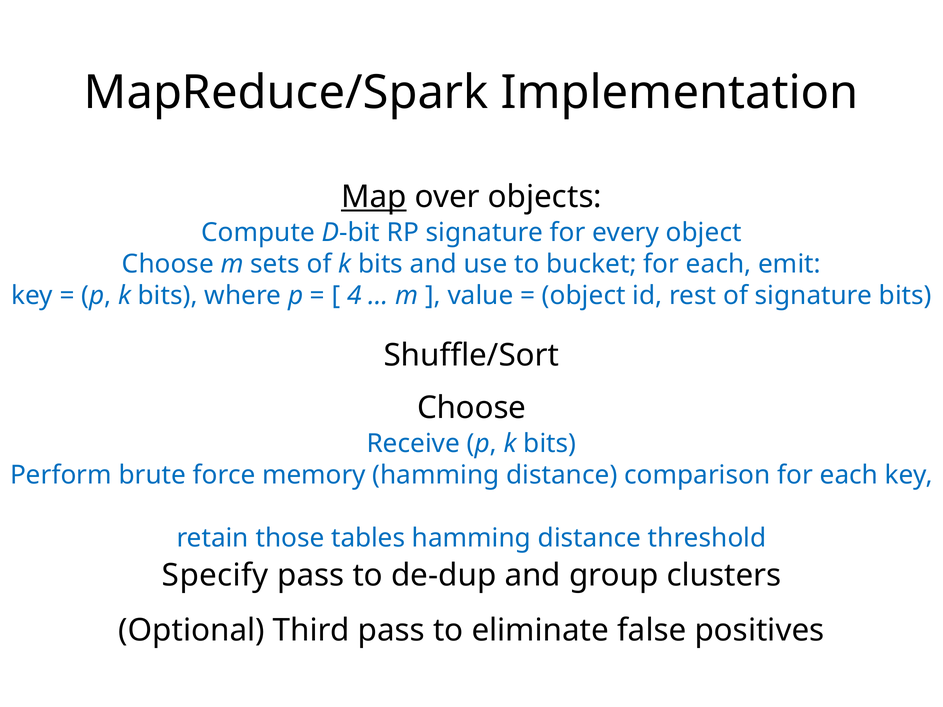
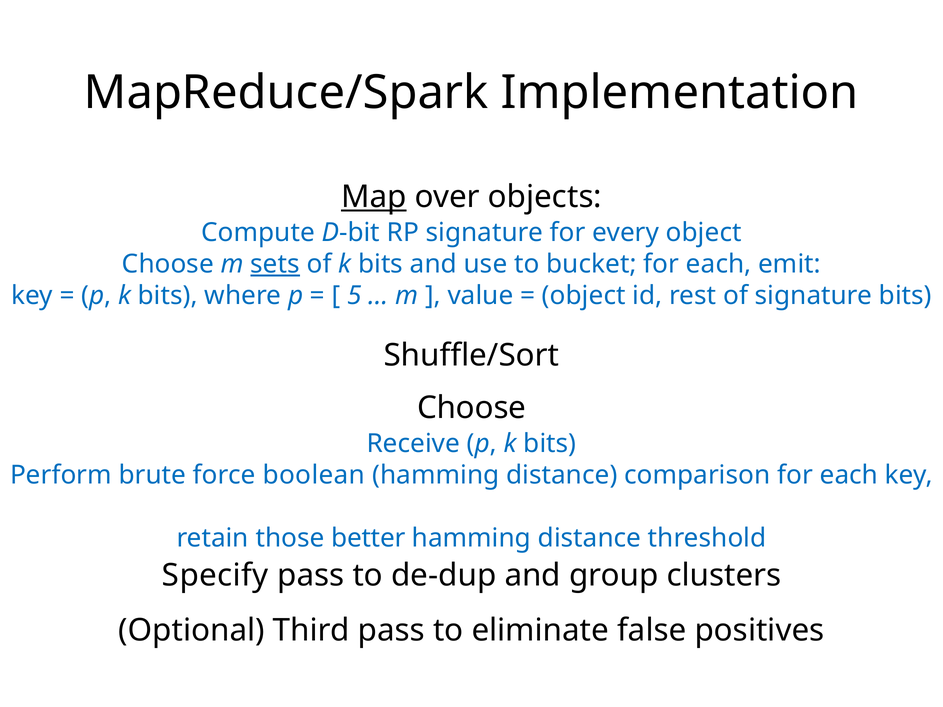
sets underline: none -> present (275, 264)
4: 4 -> 5 (354, 296)
memory: memory -> boolean (314, 475)
tables: tables -> better (368, 538)
